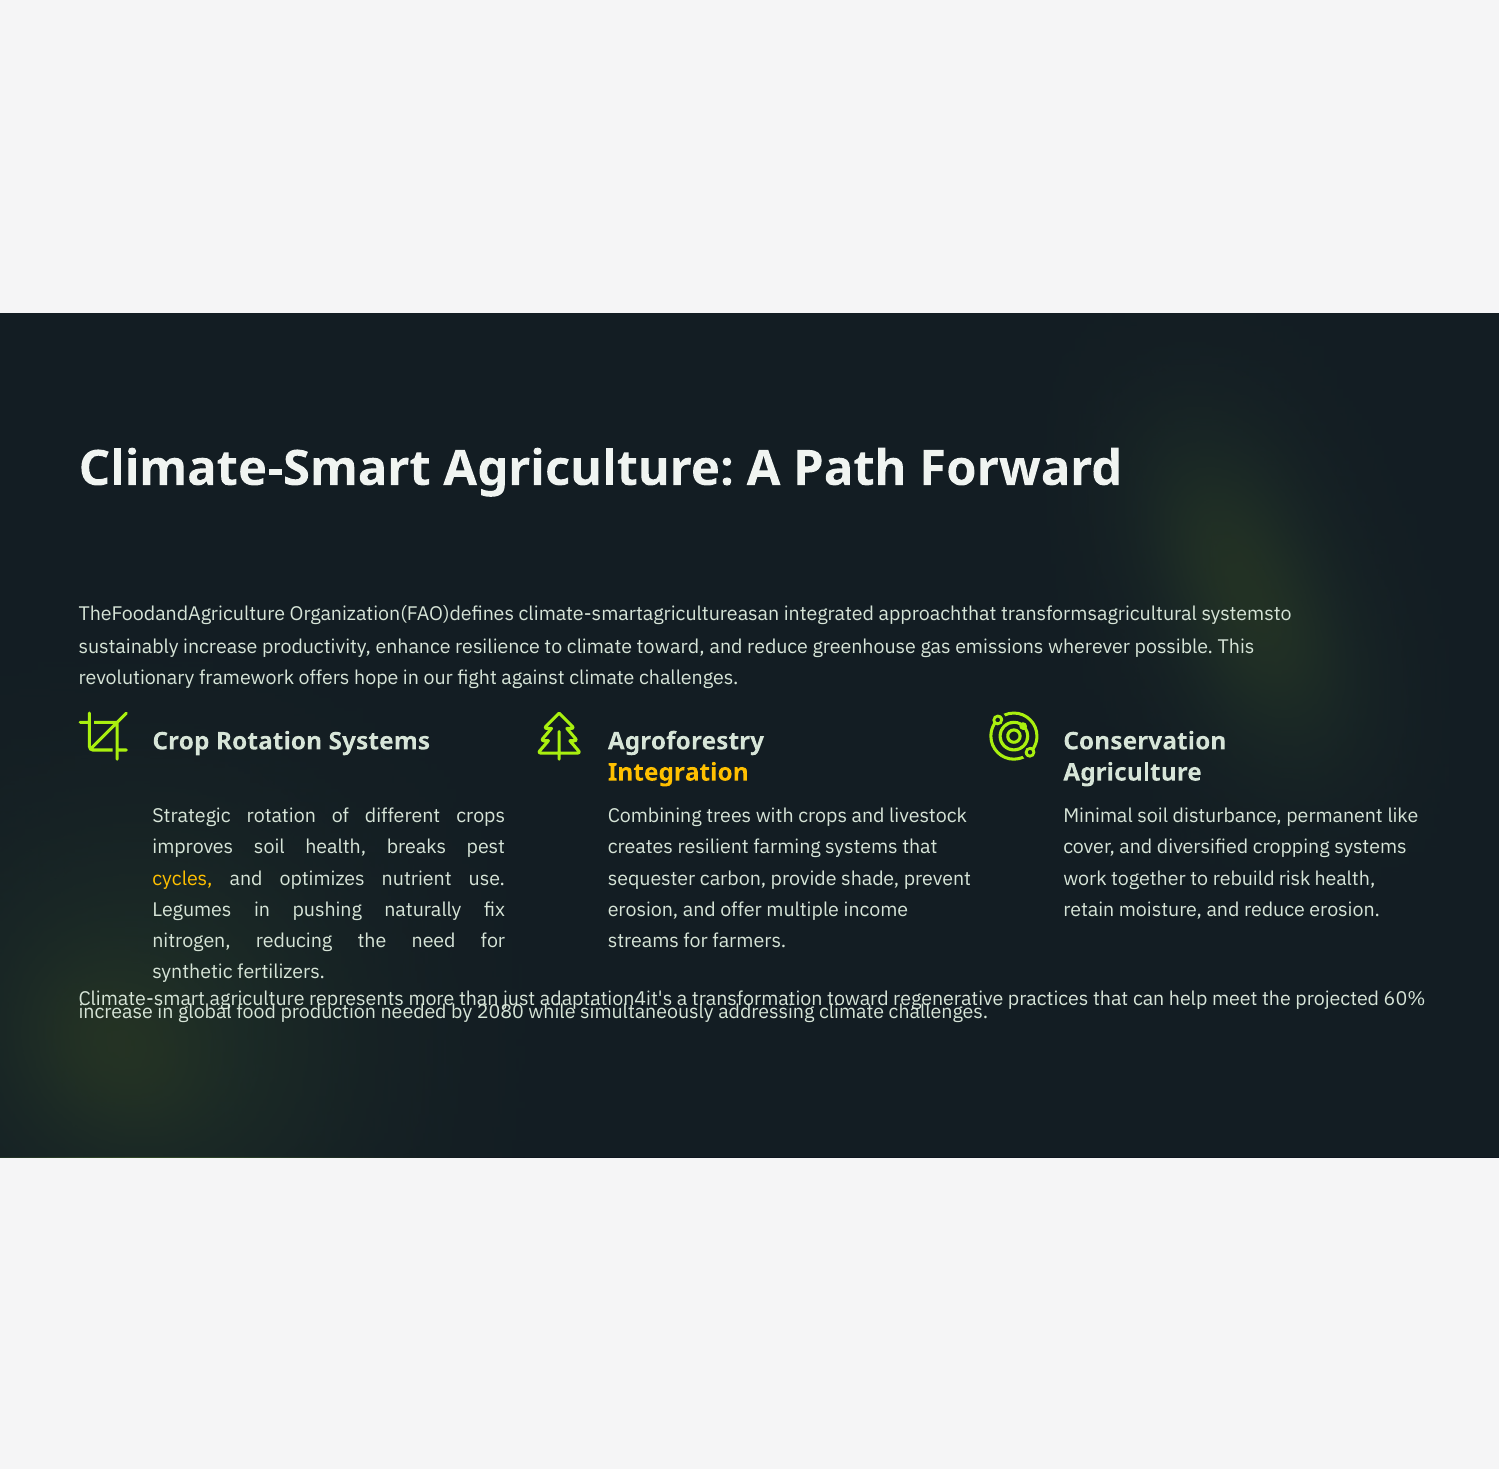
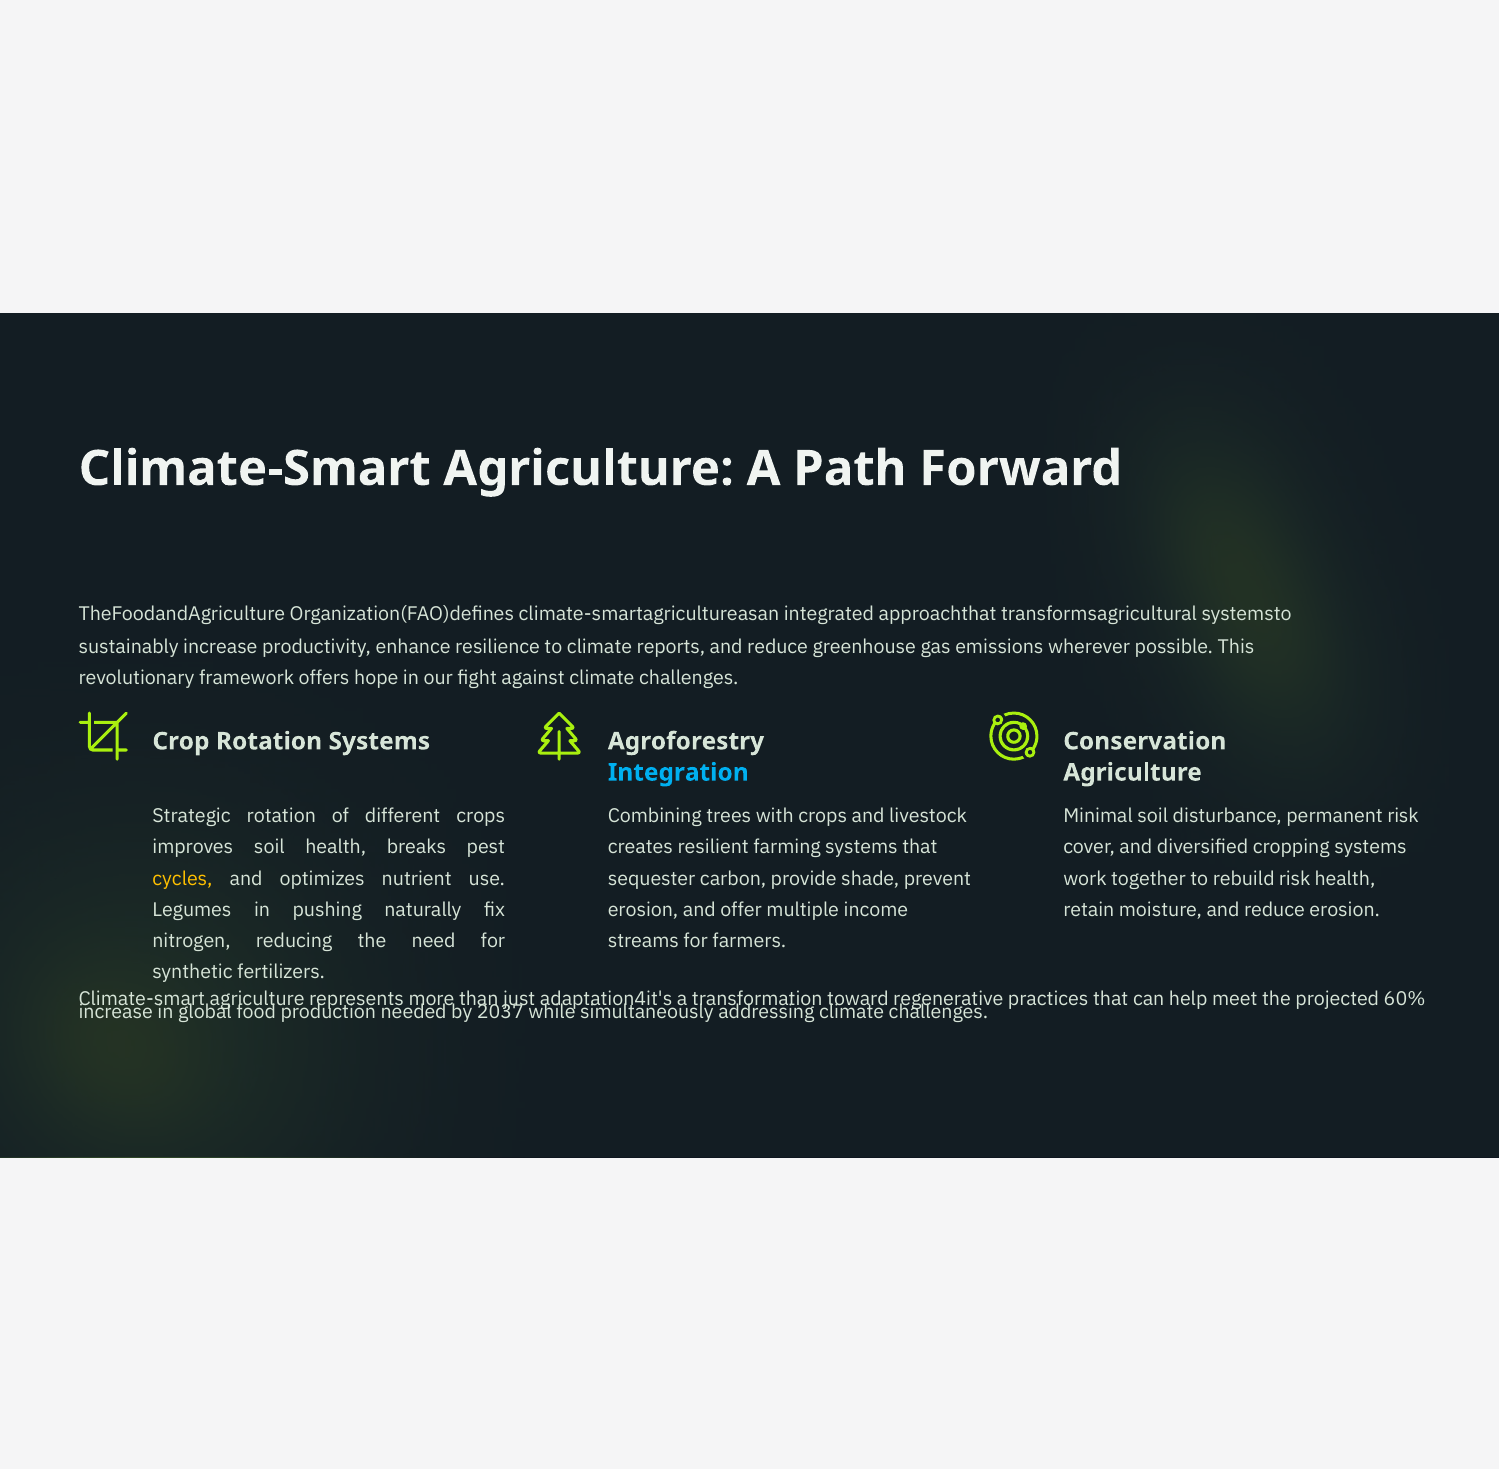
climate toward: toward -> reports (671, 647)
Integration colour: yellow -> light blue (678, 773)
permanent like: like -> risk (1403, 816)
2080: 2080 -> 2037 (500, 1012)
